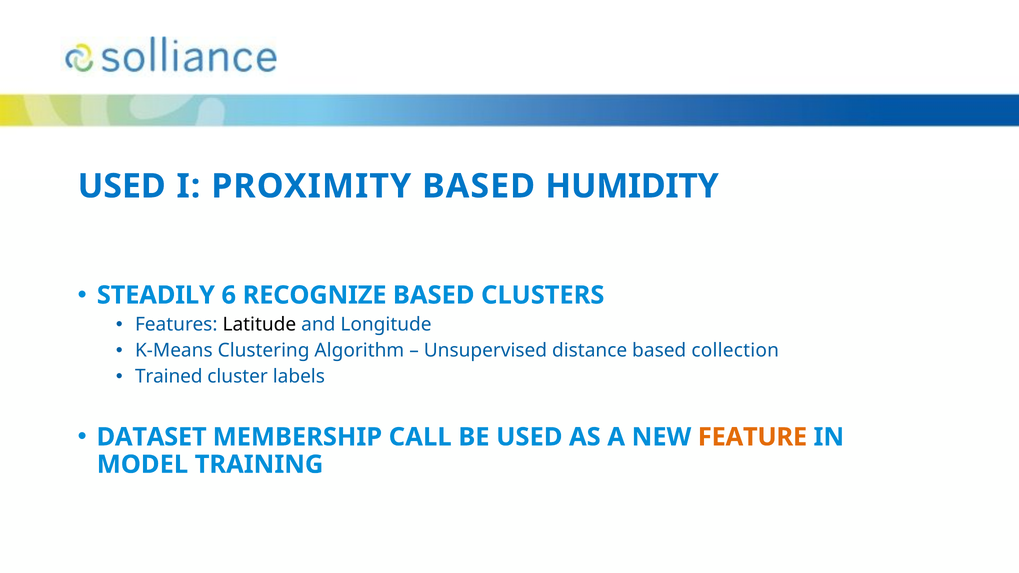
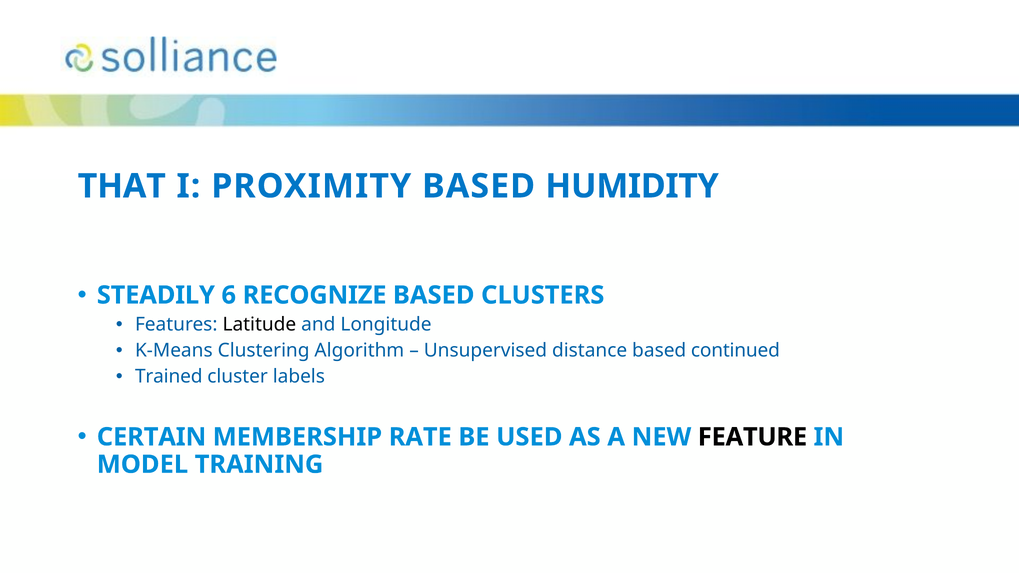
USED: USED -> THAT (122, 186)
collection: collection -> continued (735, 351)
DATASET: DATASET -> CERTAIN (152, 437)
CALL: CALL -> RATE (420, 437)
FEATURE colour: orange -> black (752, 437)
